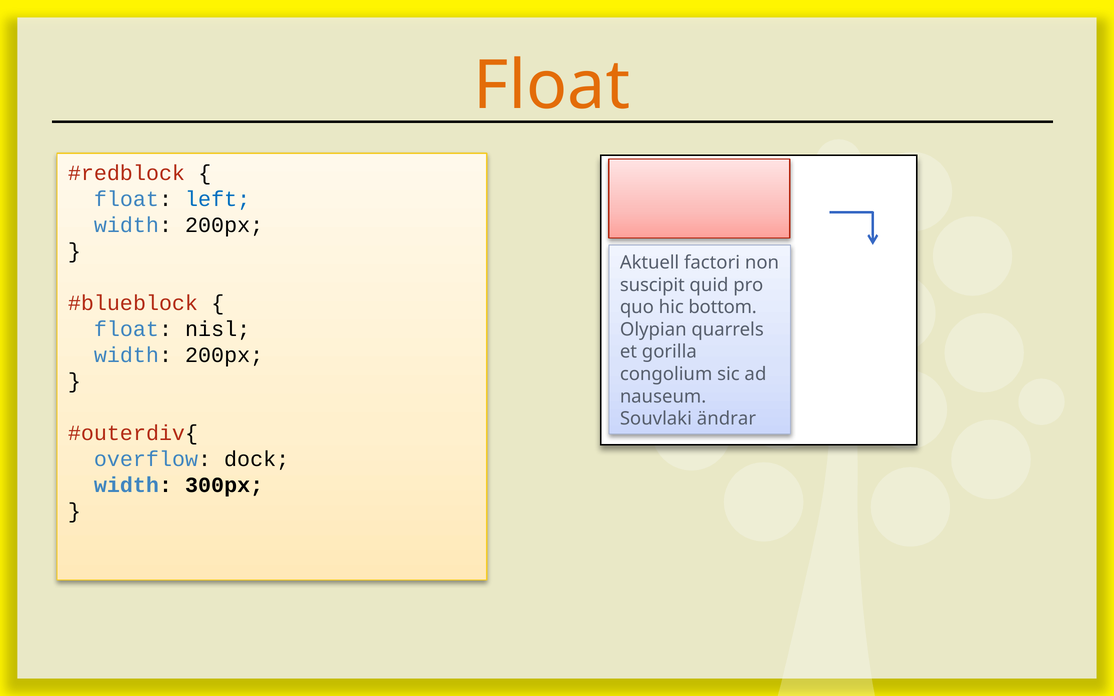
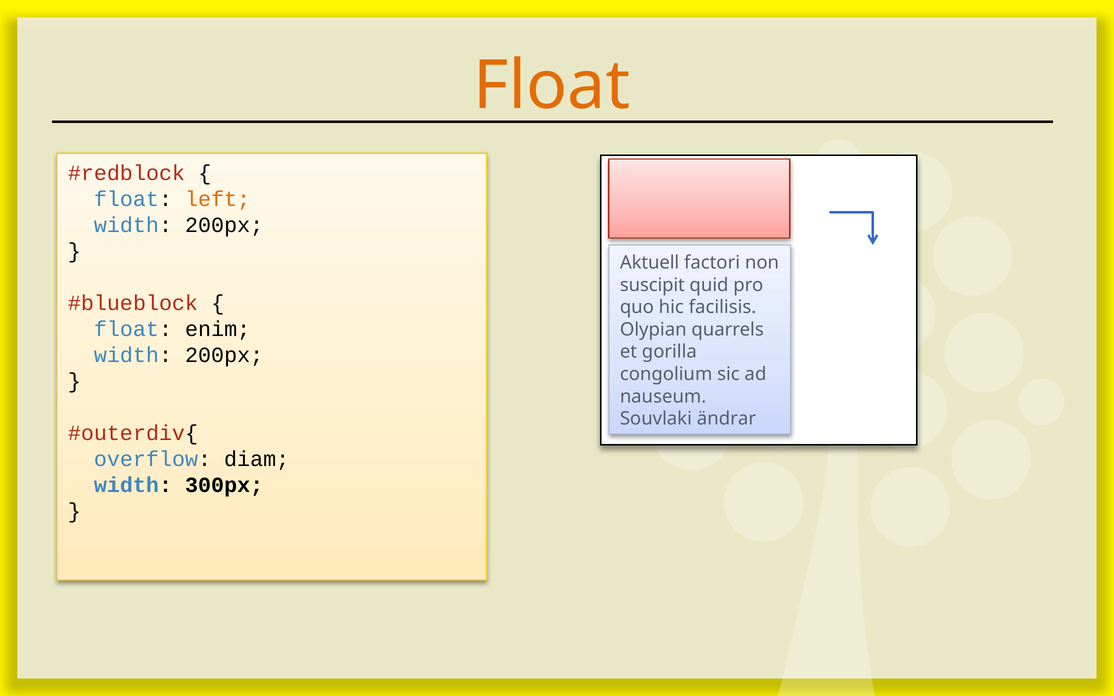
left colour: blue -> orange (218, 199)
bottom: bottom -> facilisis (723, 307)
nisl: nisl -> enim (218, 329)
dock: dock -> diam (257, 459)
